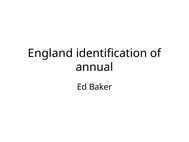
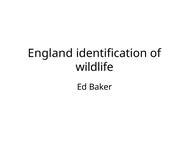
annual: annual -> wildlife (95, 67)
